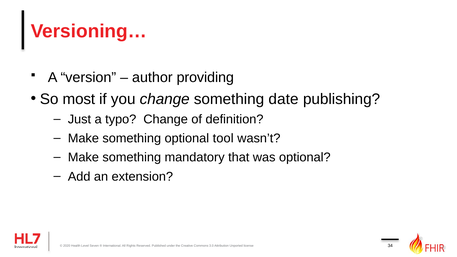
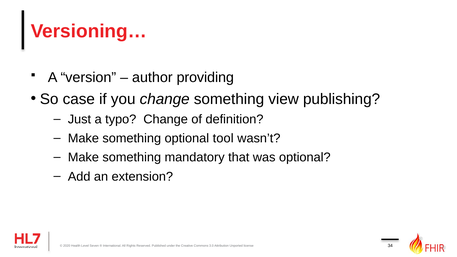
most: most -> case (79, 99)
date: date -> view (284, 99)
